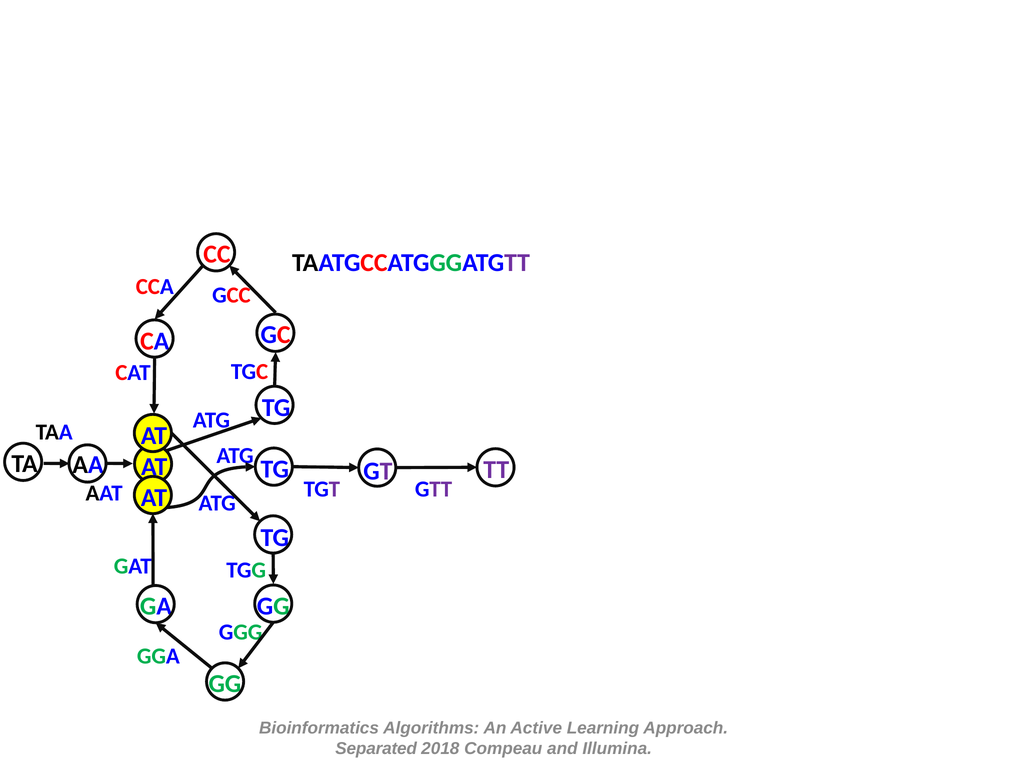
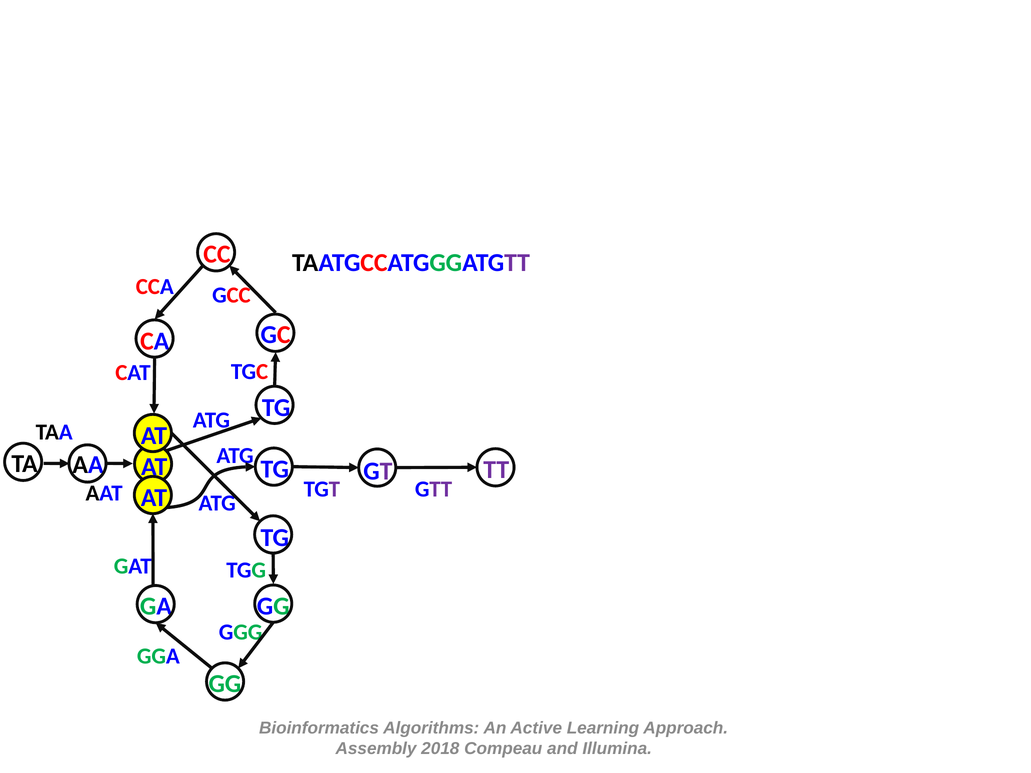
Separated: Separated -> Assembly (376, 749)
